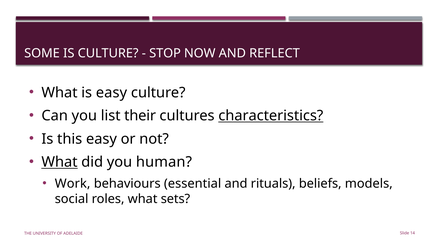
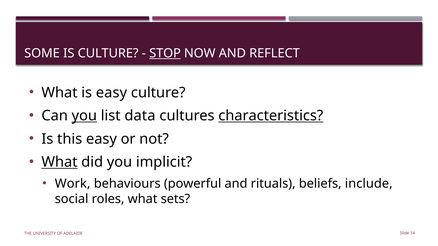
STOP underline: none -> present (165, 53)
you underline: none -> present (84, 116)
their: their -> data (140, 116)
human: human -> implicit (164, 162)
essential: essential -> powerful (193, 184)
models: models -> include (369, 184)
